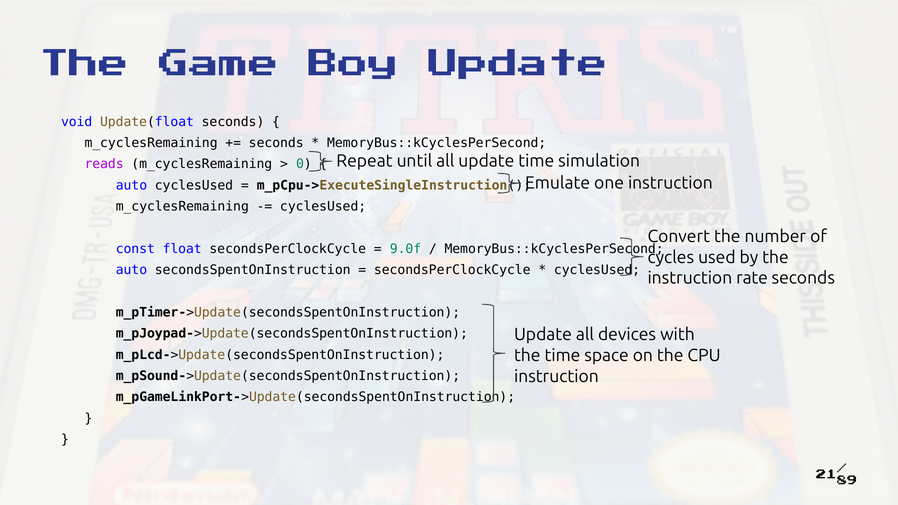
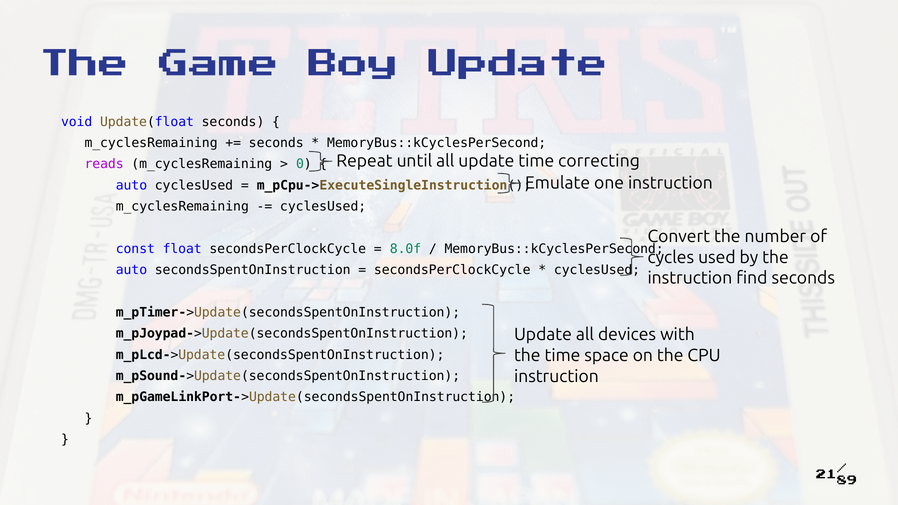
simulation: simulation -> correcting (599, 161)
9.0f: 9.0f -> 8.0f (406, 249)
rate: rate -> find (752, 278)
